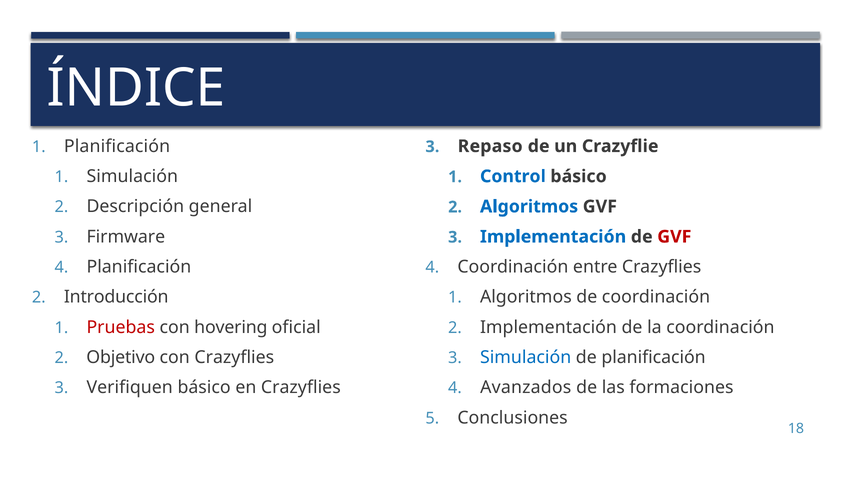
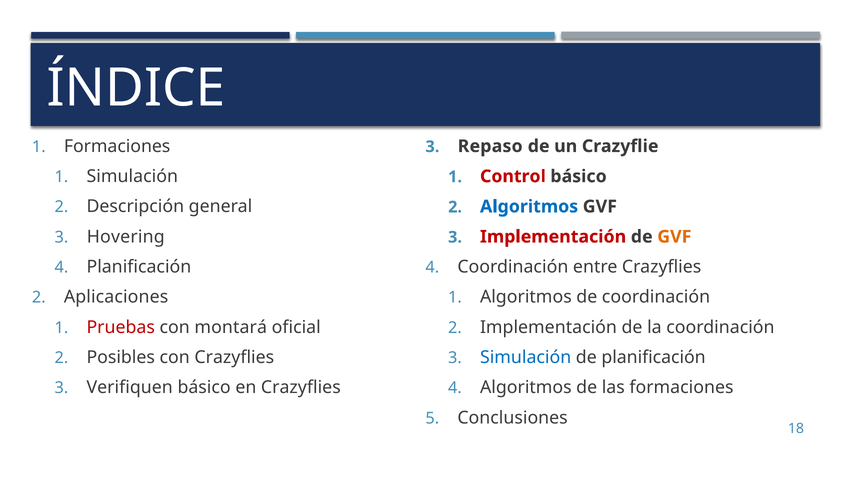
Planificación: Planificación -> Formaciones (117, 146)
Control colour: blue -> red (513, 176)
Firmware: Firmware -> Hovering (126, 237)
Implementación colour: blue -> red (553, 237)
GVF colour: red -> orange (674, 237)
Introducción: Introducción -> Aplicaciones (116, 297)
hovering: hovering -> montará (231, 327)
Objetivo: Objetivo -> Posibles (121, 357)
Avanzados: Avanzados -> Algoritmos (526, 387)
